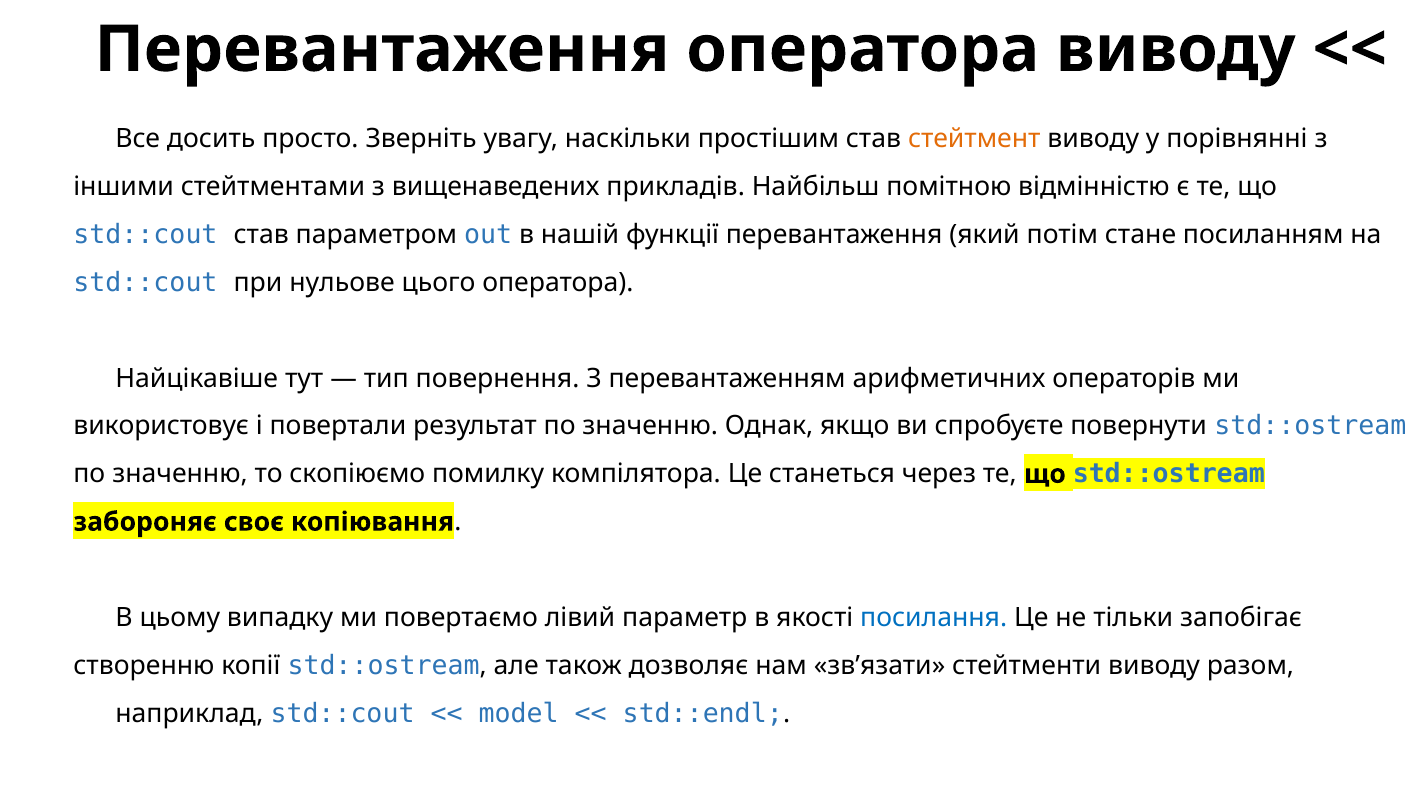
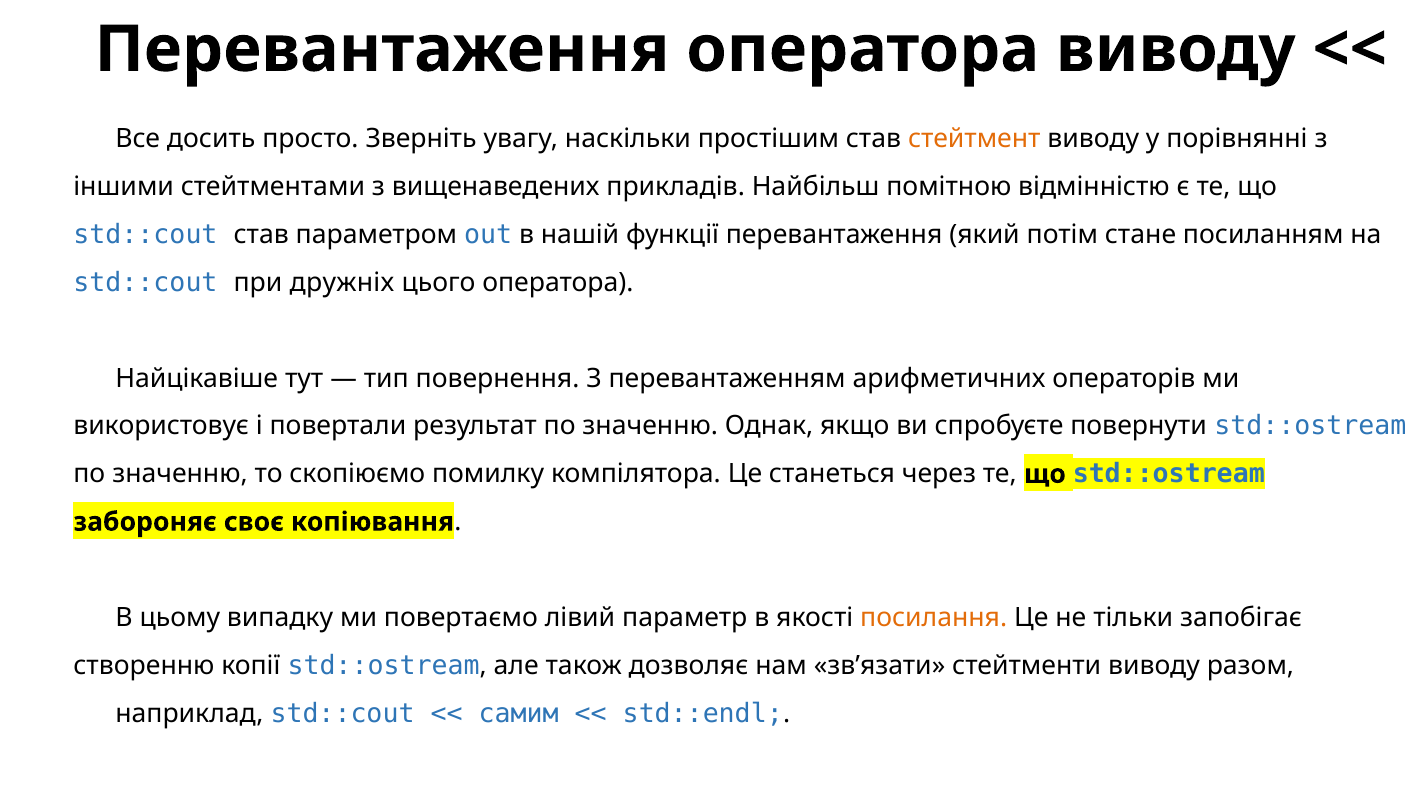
нульове: нульове -> дружніх (342, 283)
посилання colour: blue -> orange (934, 618)
model: model -> самим (519, 714)
